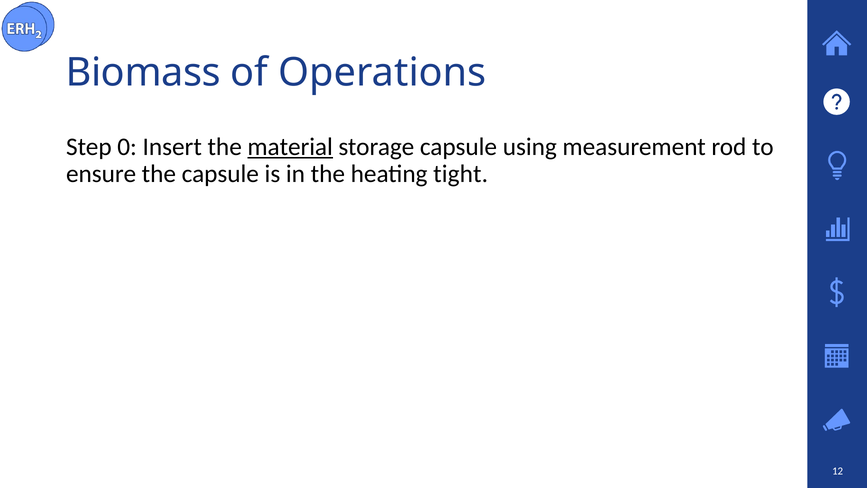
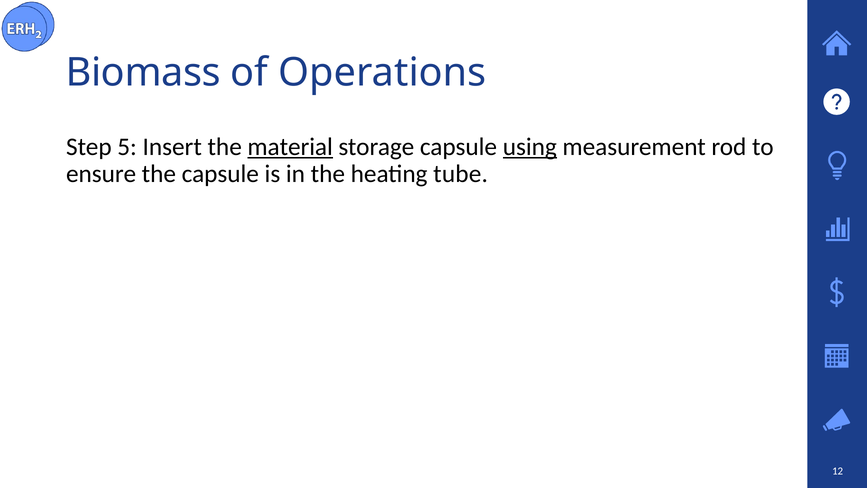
0: 0 -> 5 (127, 147)
using underline: none -> present (530, 147)
tight: tight -> tube (461, 174)
